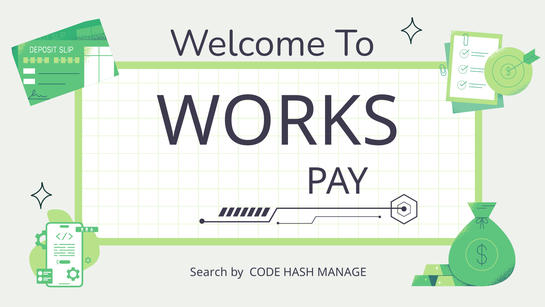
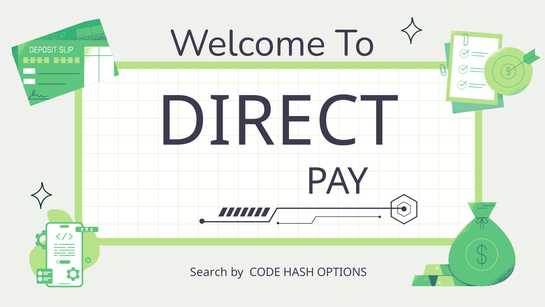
WORKS: WORKS -> DIRECT (278, 122)
MANAGE: MANAGE -> OPTIONS (342, 272)
